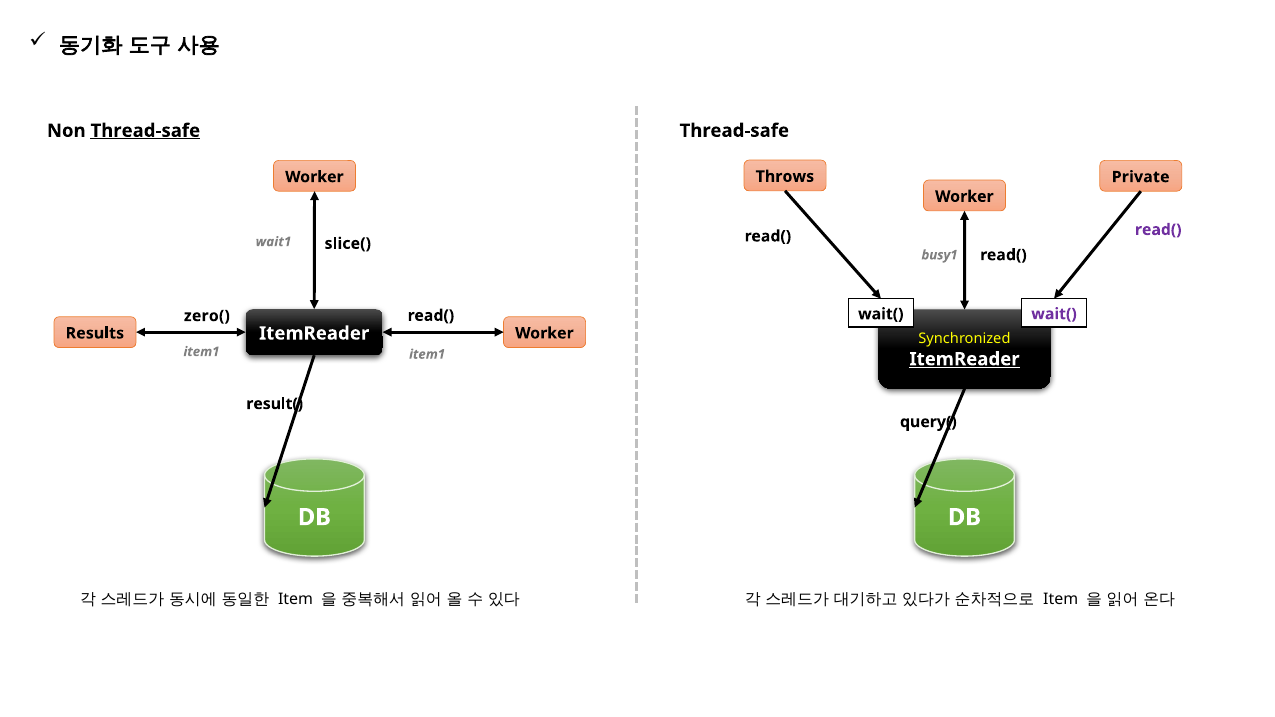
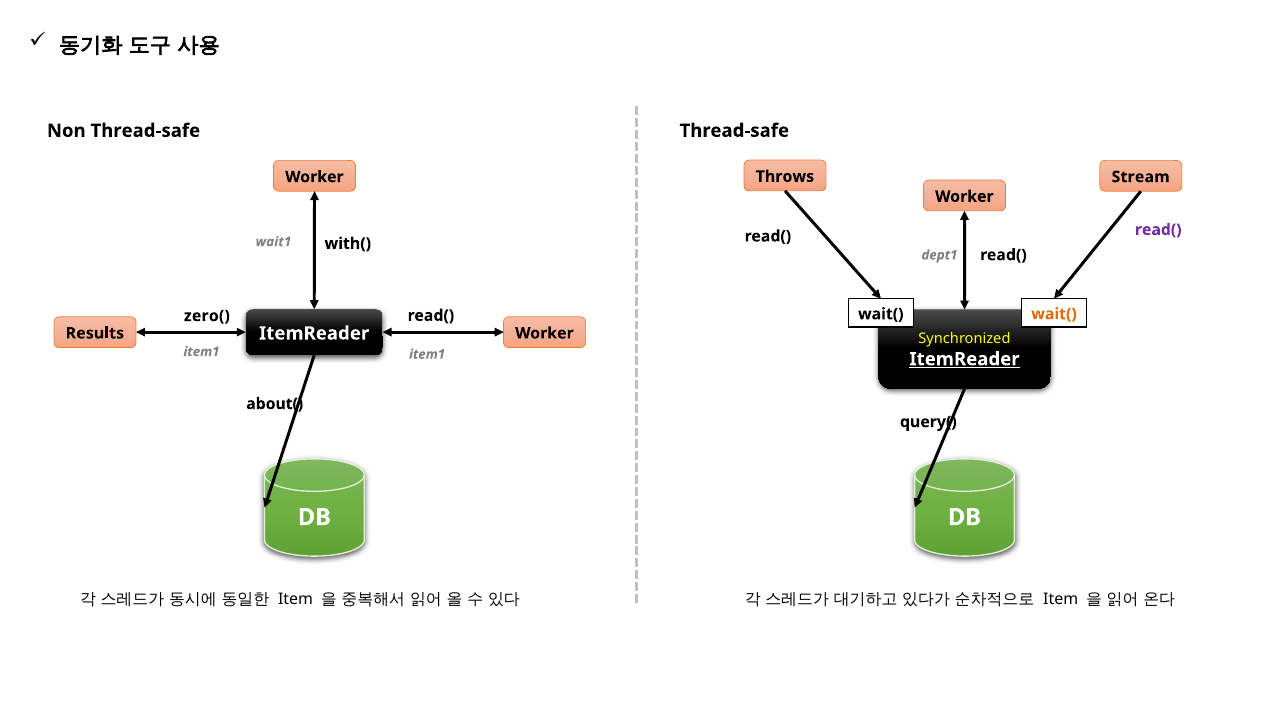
Thread-safe underline: present -> none (145, 131)
Private: Private -> Stream (1141, 177)
slice(: slice( -> with( (348, 244)
busy1: busy1 -> dept1 (939, 255)
wait( colour: purple -> orange (1054, 314)
result(: result( -> about( (275, 404)
